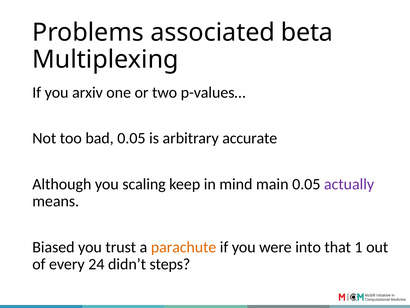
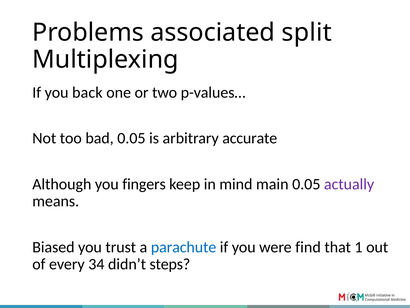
beta: beta -> split (307, 32)
arxiv: arxiv -> back (87, 92)
scaling: scaling -> fingers (144, 184)
parachute colour: orange -> blue (184, 247)
into: into -> find (308, 247)
24: 24 -> 34 (96, 264)
